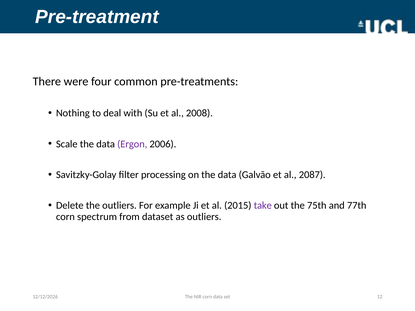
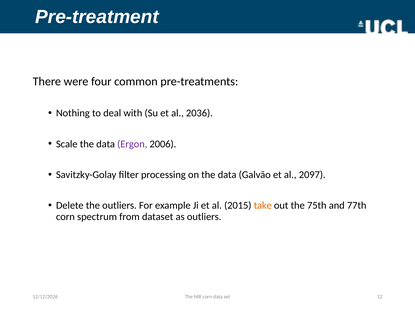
2008: 2008 -> 2036 (199, 113)
2087: 2087 -> 2097 (312, 175)
take colour: purple -> orange (263, 206)
